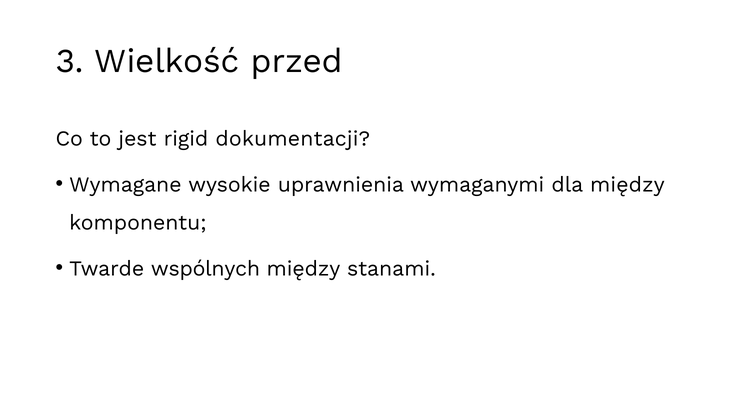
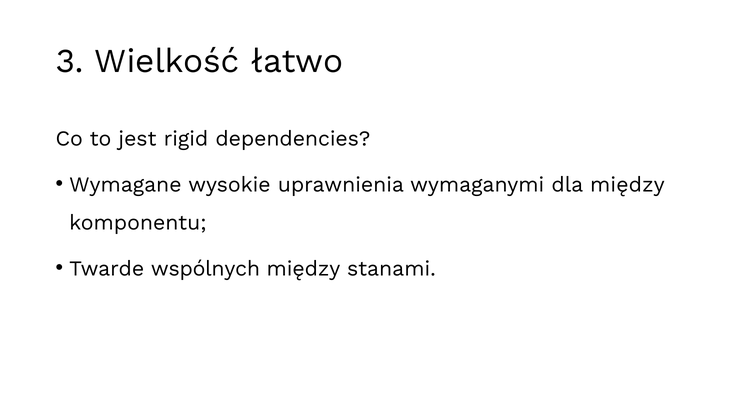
przed: przed -> łatwo (297, 61)
dokumentacji: dokumentacji -> dependencies (293, 139)
